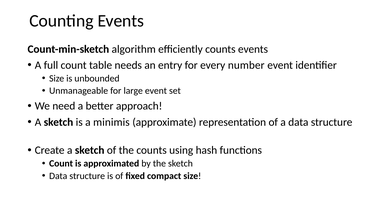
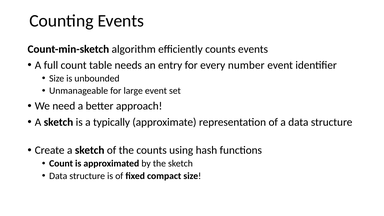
minimis: minimis -> typically (112, 122)
